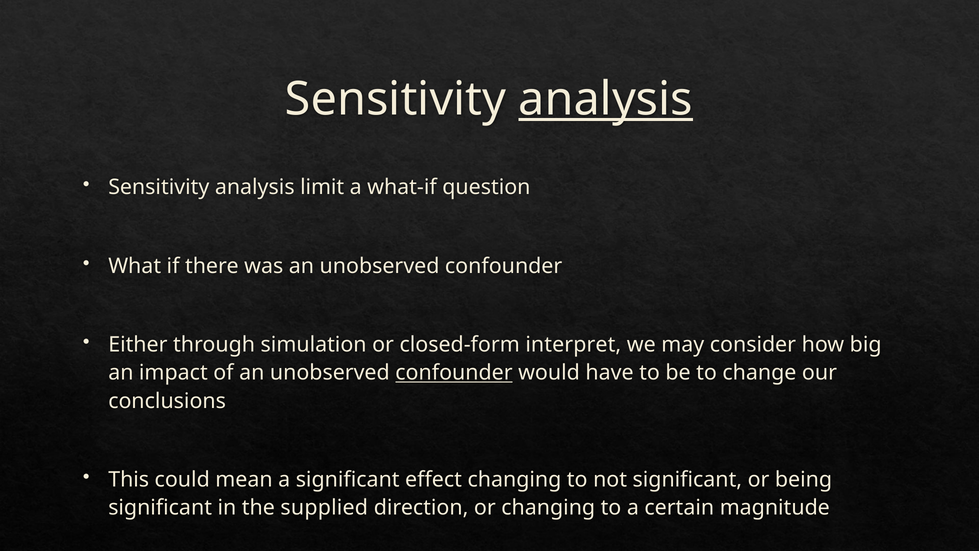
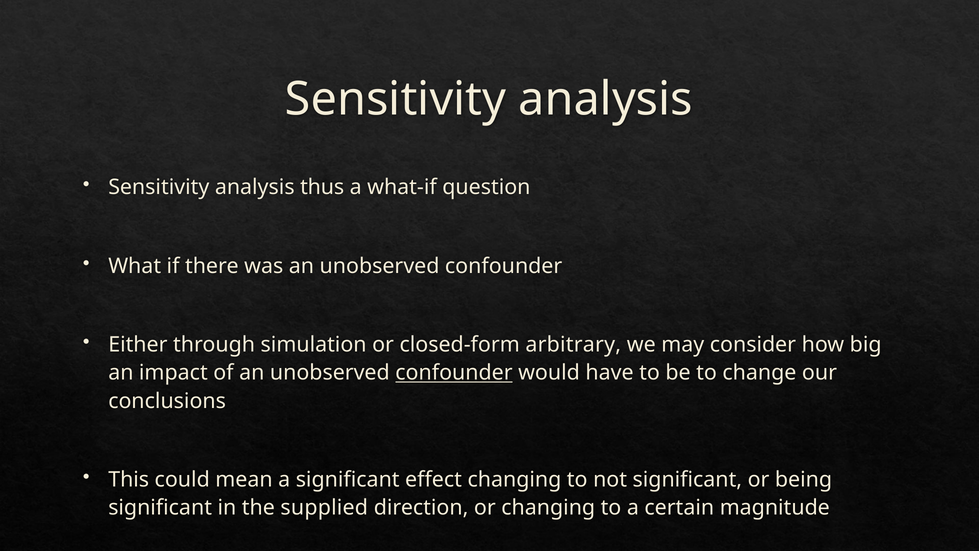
analysis underline: present -> none (606, 99)
limit: limit -> thus (322, 187)
interpret: interpret -> arbitrary (573, 344)
